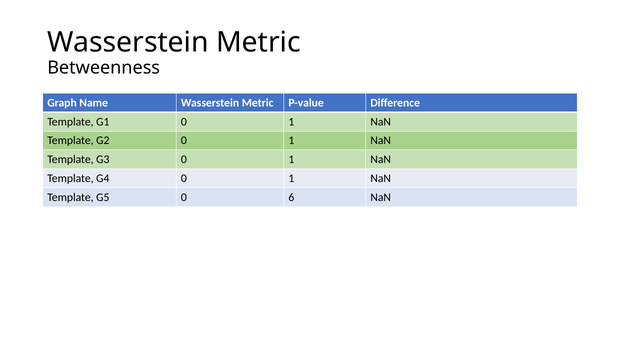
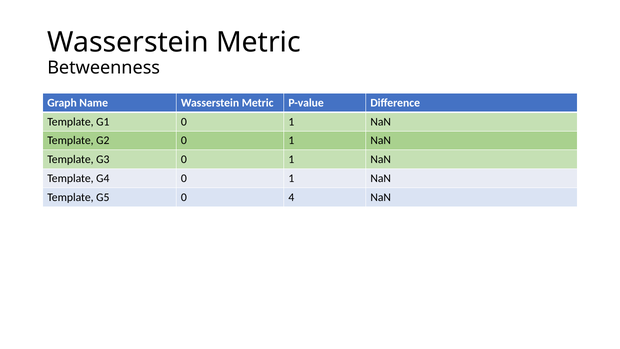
6: 6 -> 4 (291, 197)
